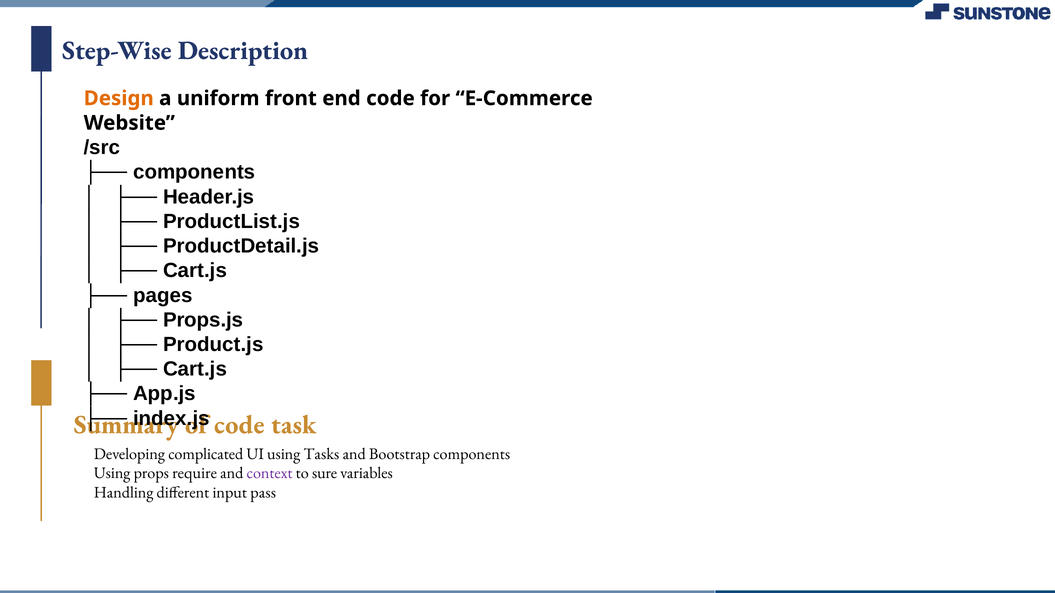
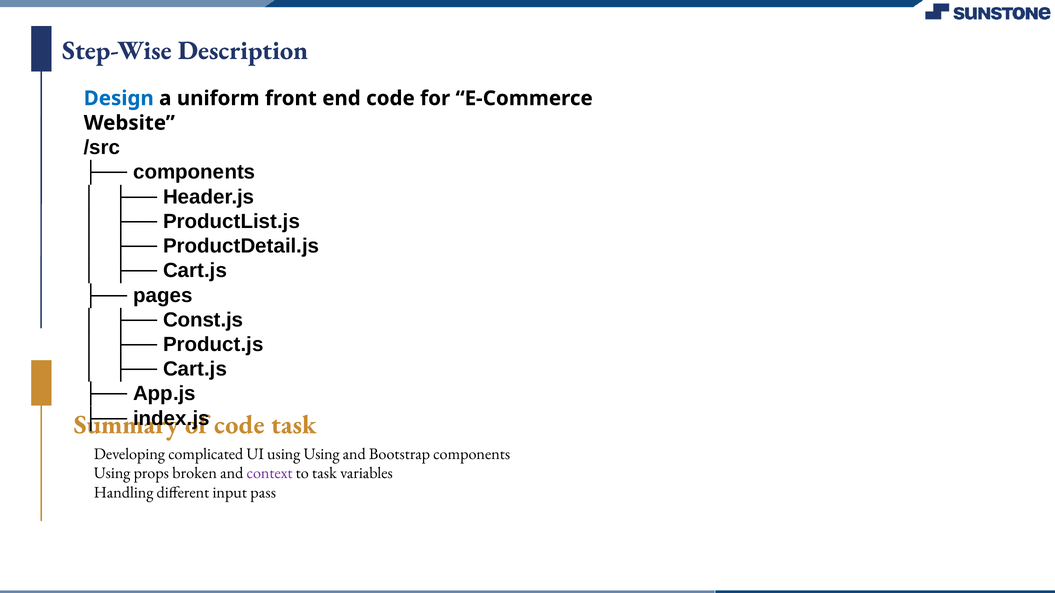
Design colour: orange -> blue (119, 98)
Props.js: Props.js -> Const.js (203, 320)
using Tasks: Tasks -> Using (322, 454)
require: require -> broken (195, 474)
to sure: sure -> task (324, 474)
